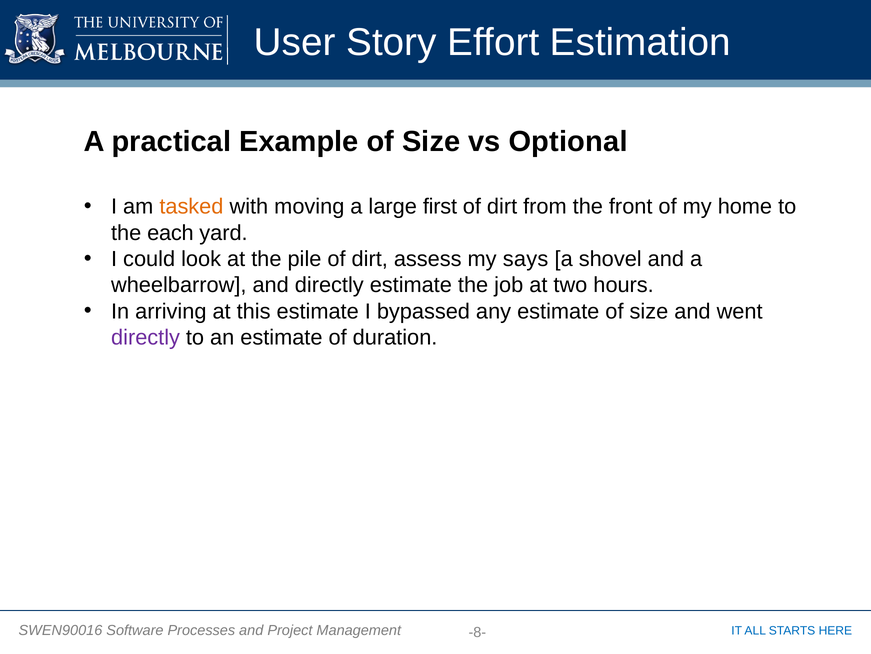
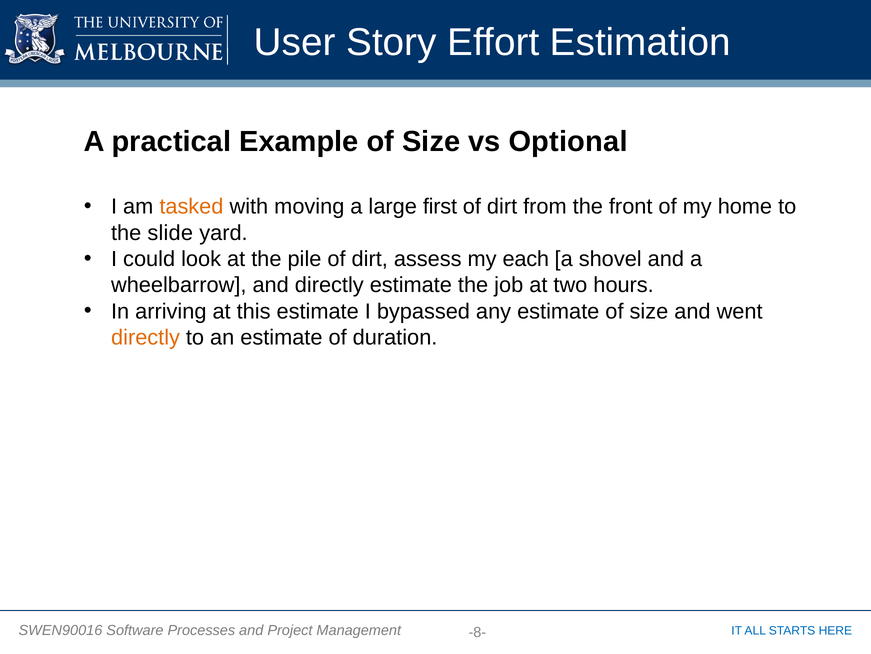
each: each -> slide (170, 233)
says: says -> each (526, 259)
directly colour: purple -> orange (146, 337)
